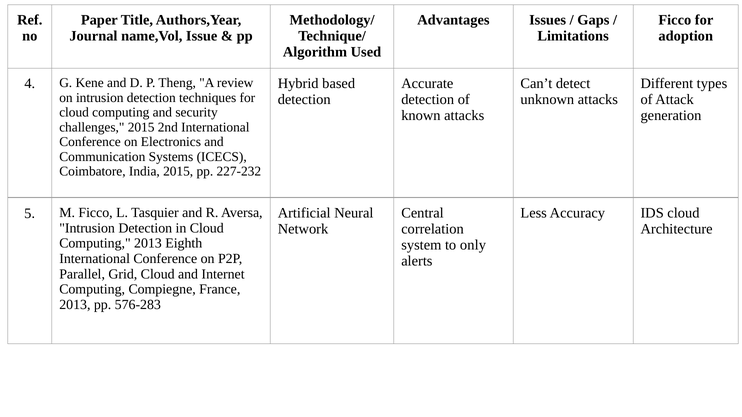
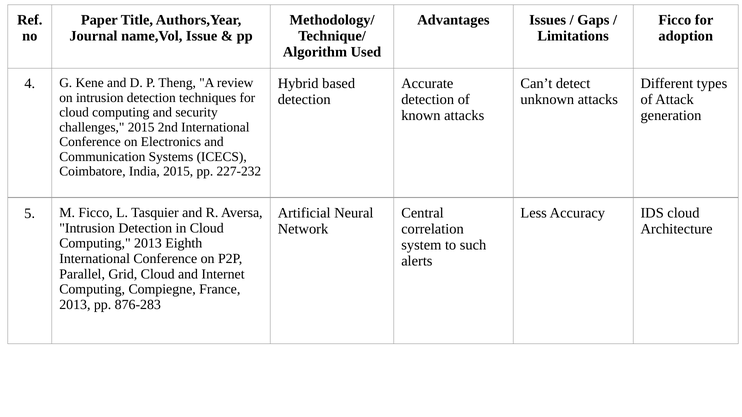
only: only -> such (473, 245)
576-283: 576-283 -> 876-283 (138, 305)
